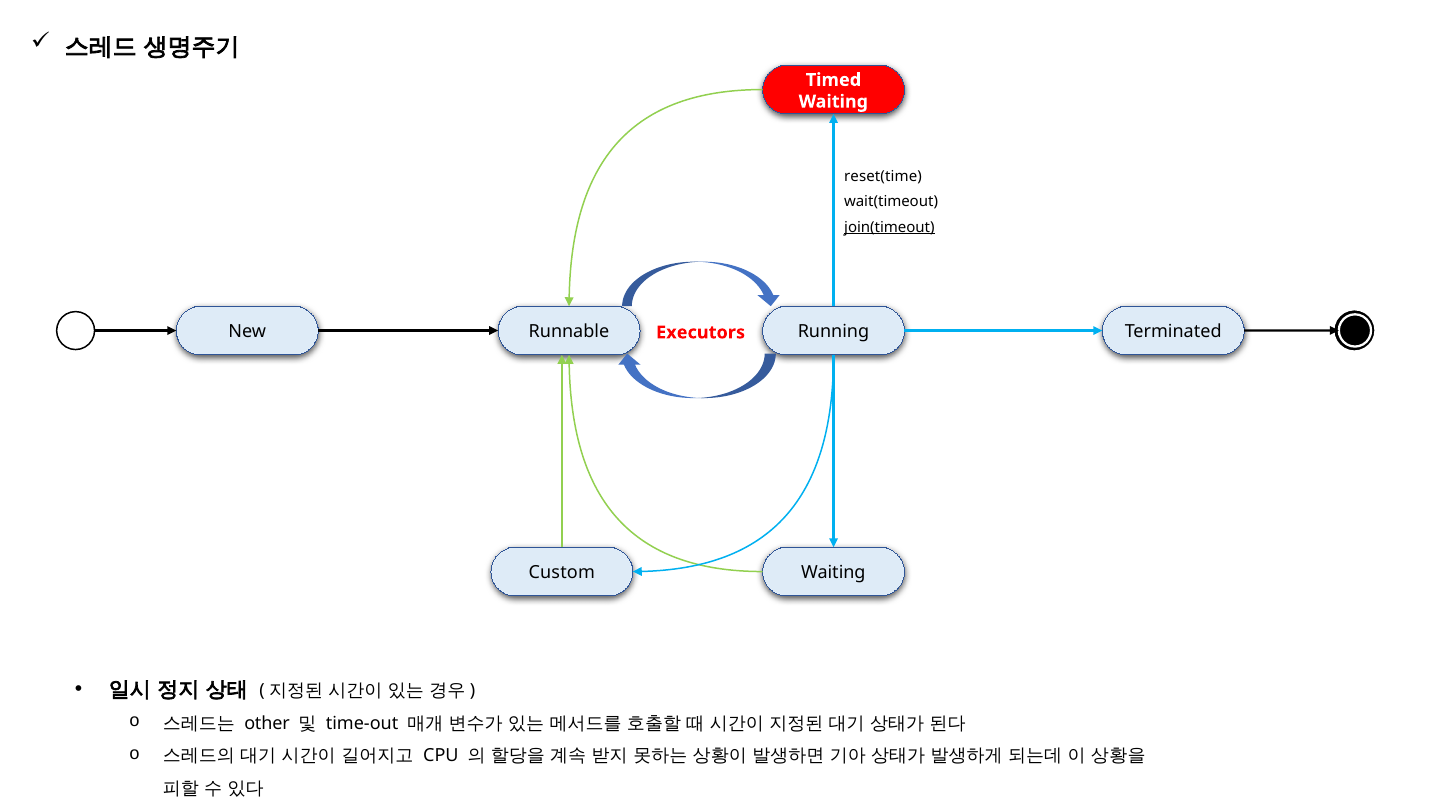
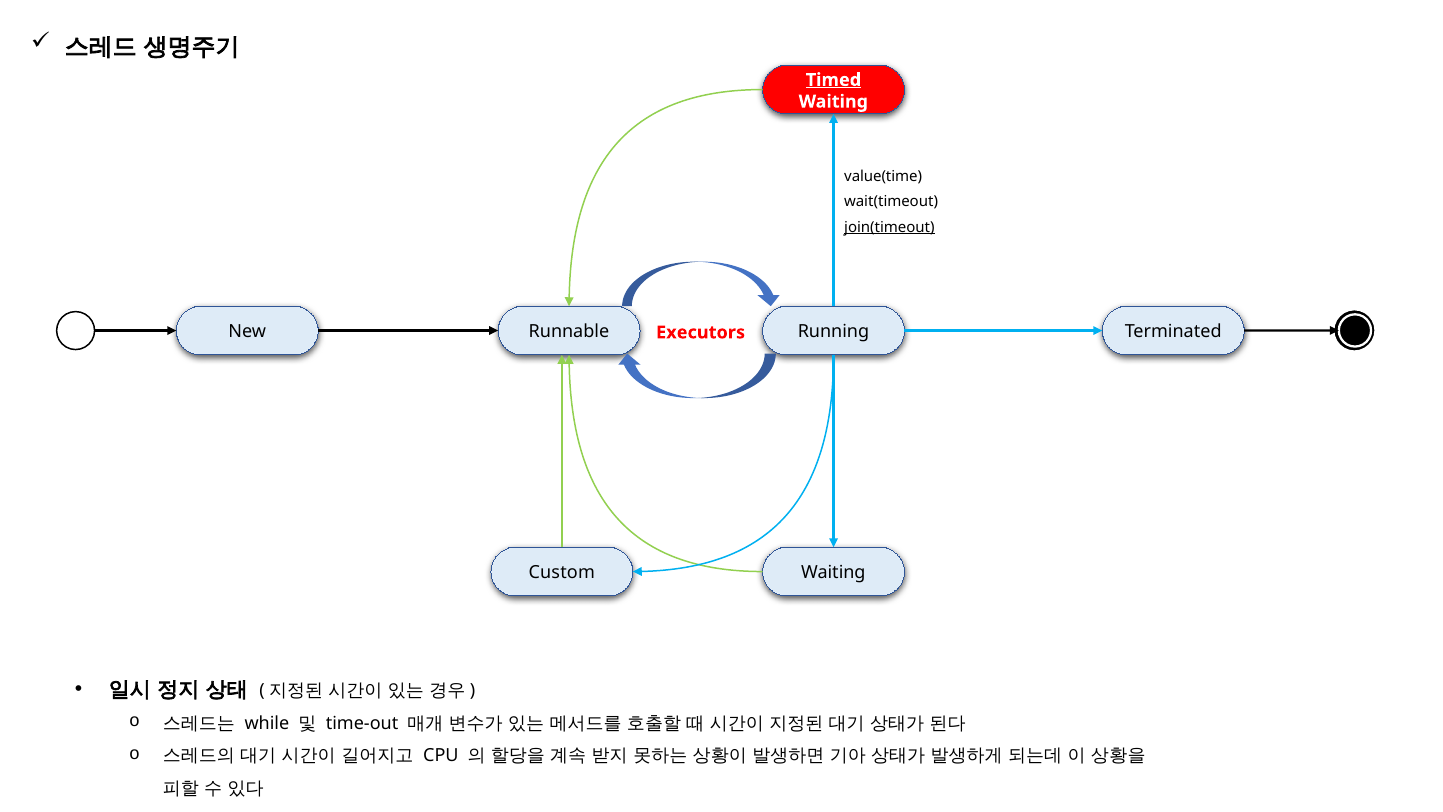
Timed underline: none -> present (833, 80)
reset(time: reset(time -> value(time (883, 176)
other: other -> while (267, 723)
